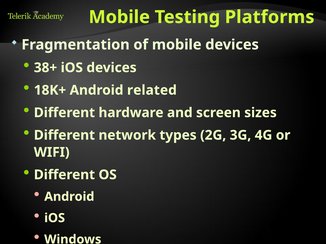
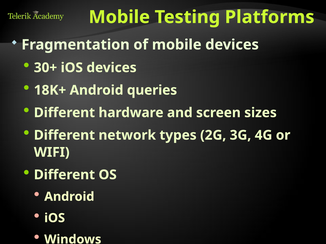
38+: 38+ -> 30+ (45, 68)
related: related -> queries (152, 90)
